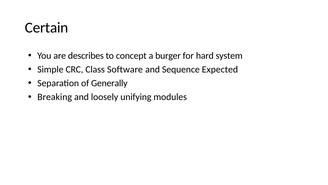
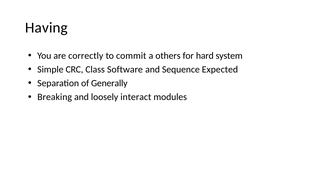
Certain: Certain -> Having (46, 28)
describes: describes -> correctly (86, 55)
concept: concept -> commit (131, 55)
burger: burger -> others (168, 55)
unifying: unifying -> interact (136, 97)
